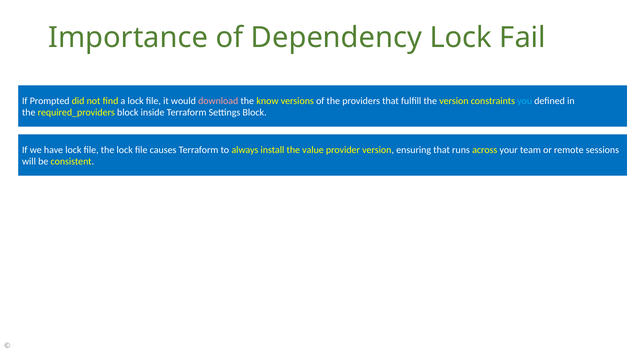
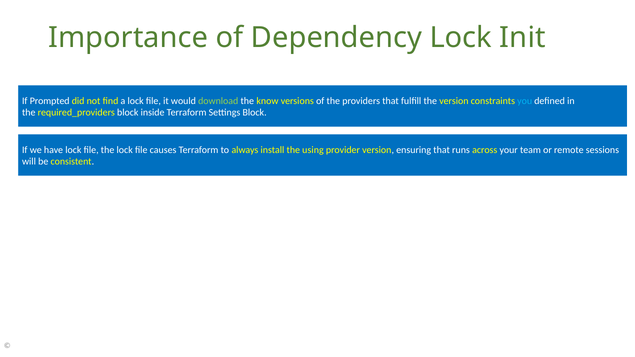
Fail: Fail -> Init (523, 37)
download colour: pink -> light green (218, 101)
value: value -> using (313, 150)
